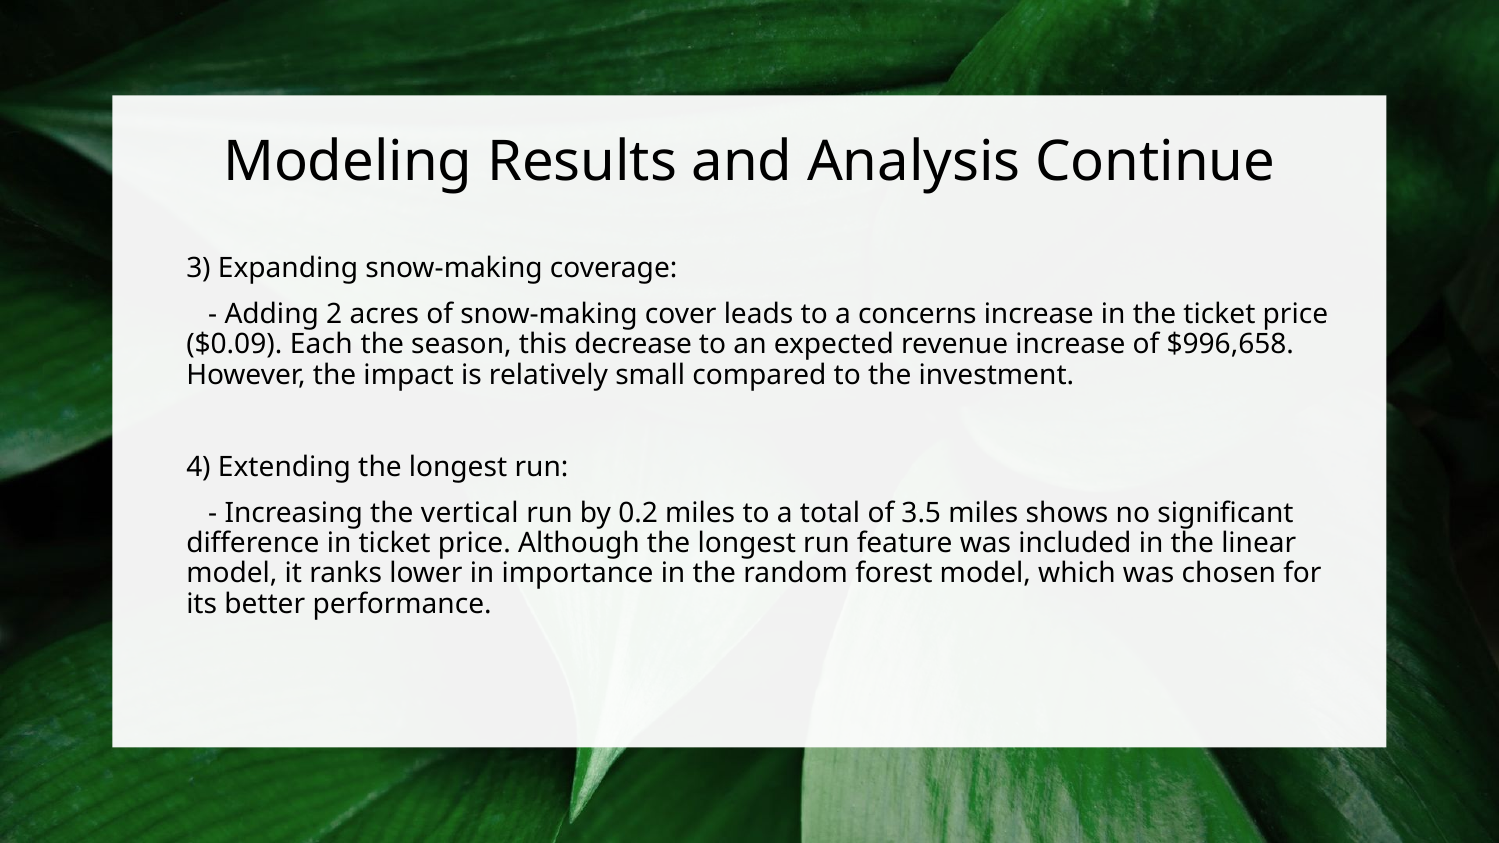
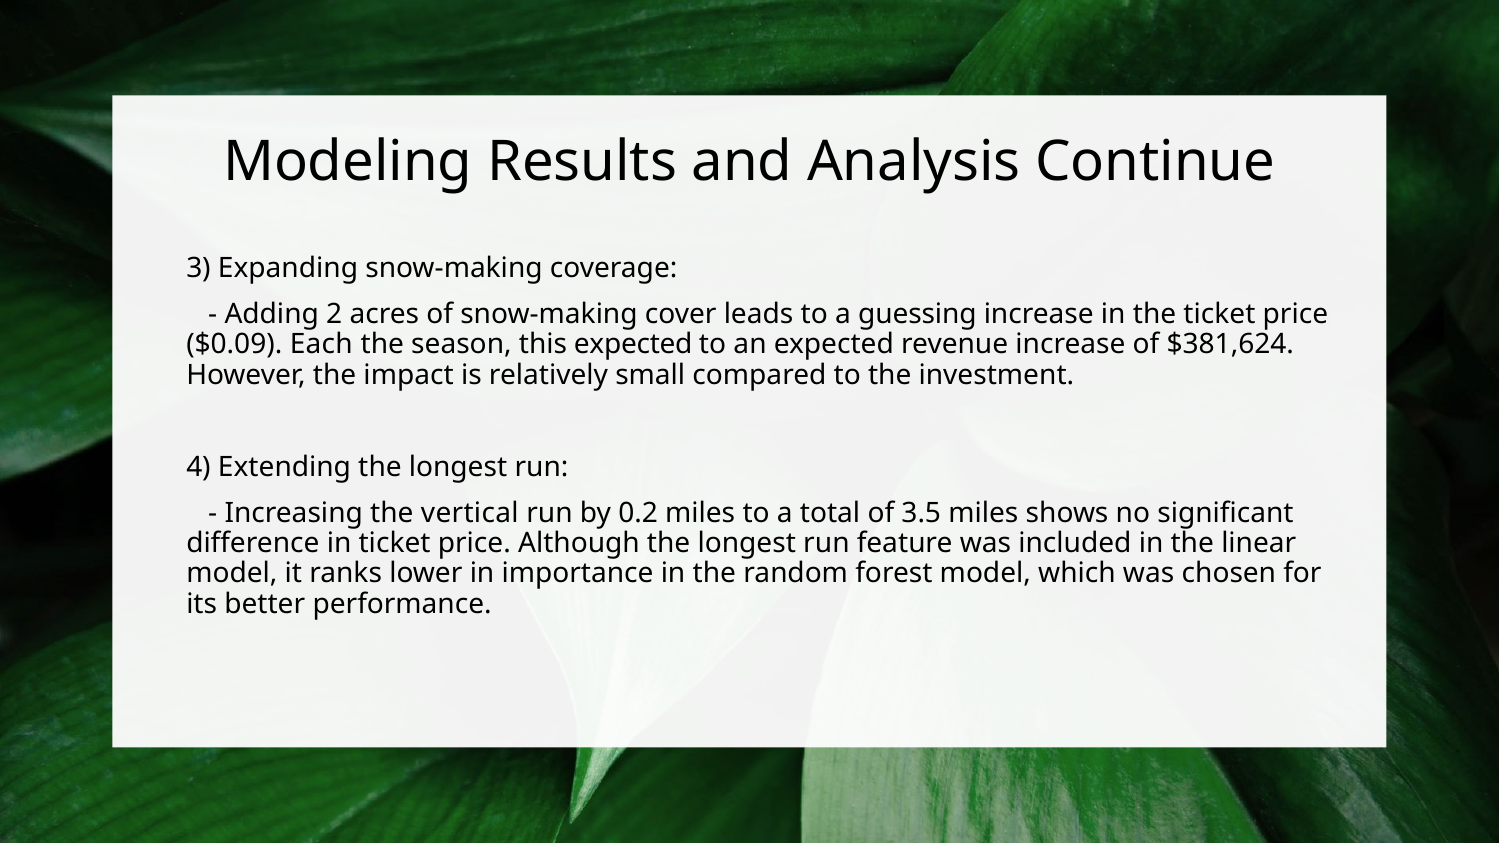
concerns: concerns -> guessing (917, 314)
this decrease: decrease -> expected (633, 345)
$996,658: $996,658 -> $381,624 (1230, 345)
